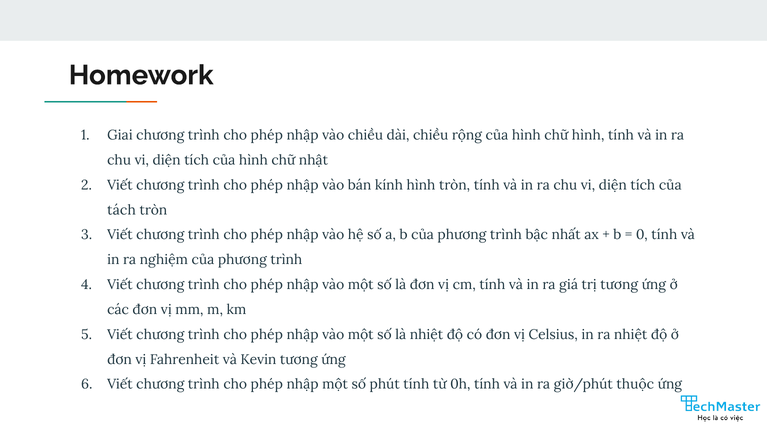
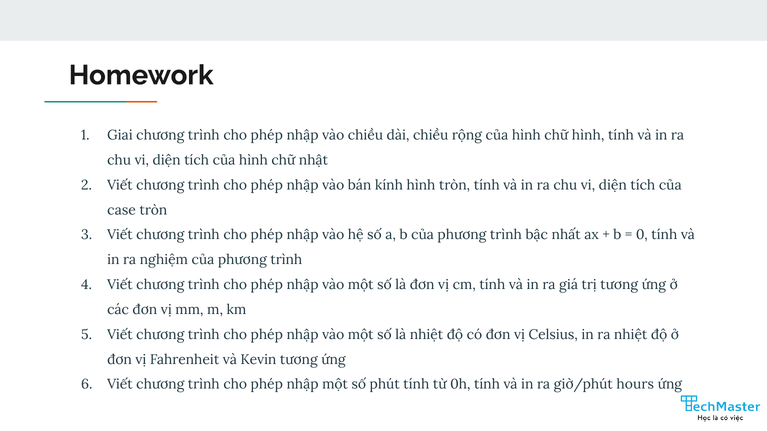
tách: tách -> case (122, 210)
thuộc: thuộc -> hours (635, 385)
